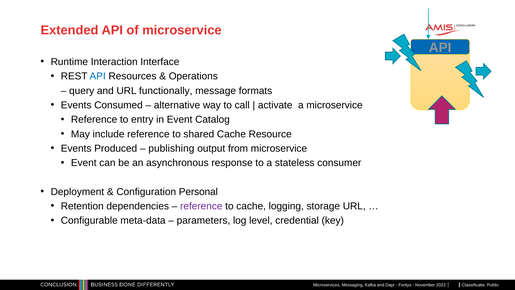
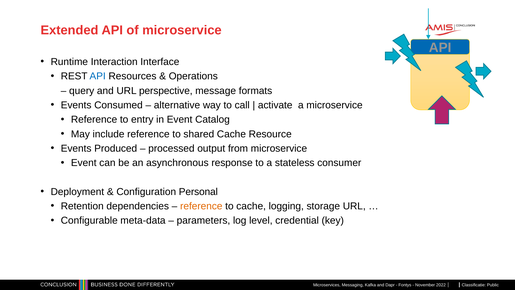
functionally: functionally -> perspective (166, 91)
publishing: publishing -> processed (171, 148)
reference colour: purple -> orange (201, 206)
